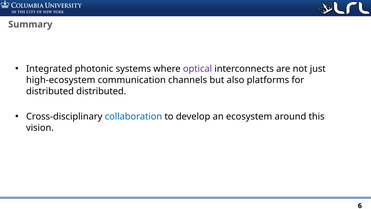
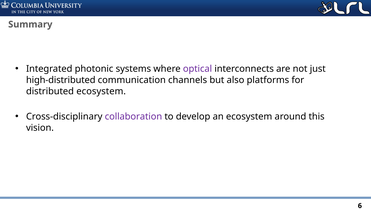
high-ecosystem: high-ecosystem -> high-distributed (61, 80)
distributed distributed: distributed -> ecosystem (101, 91)
collaboration colour: blue -> purple (133, 116)
